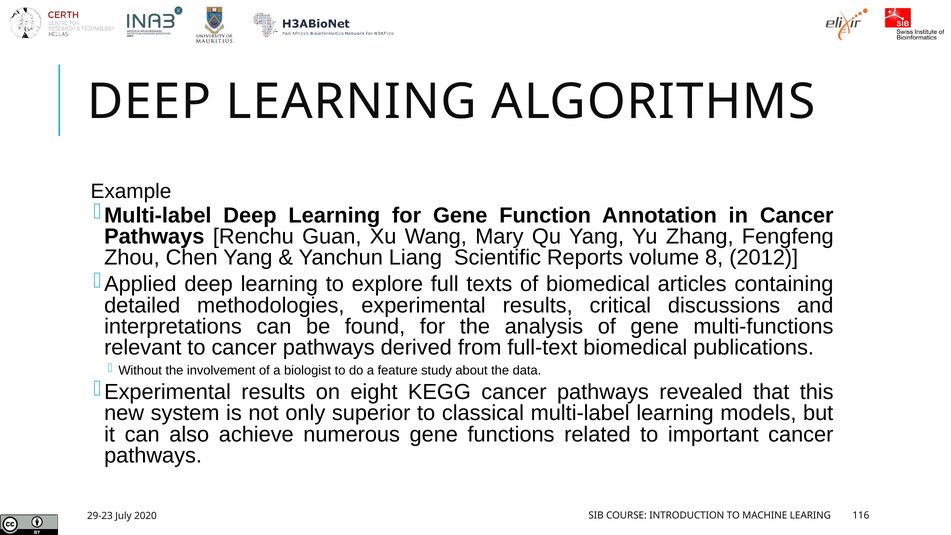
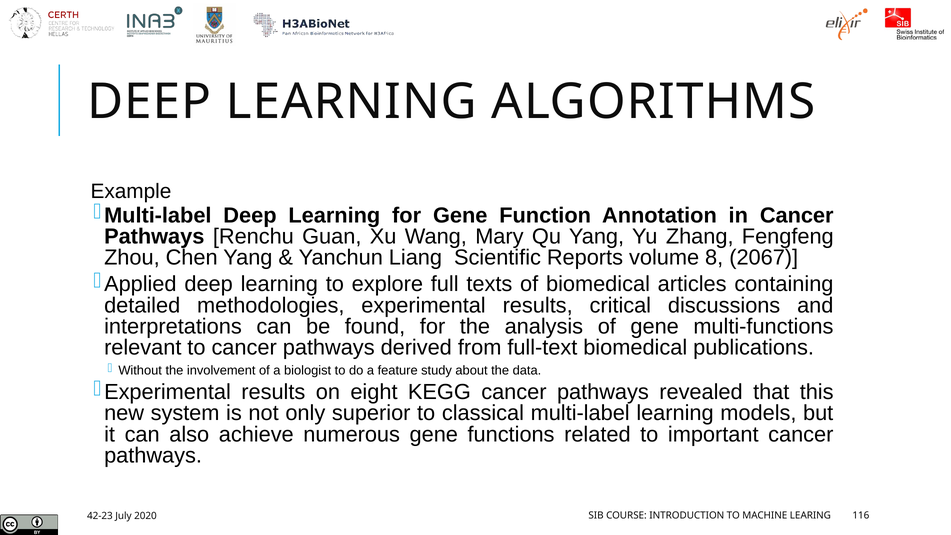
2012: 2012 -> 2067 (764, 258)
29-23: 29-23 -> 42-23 (100, 516)
